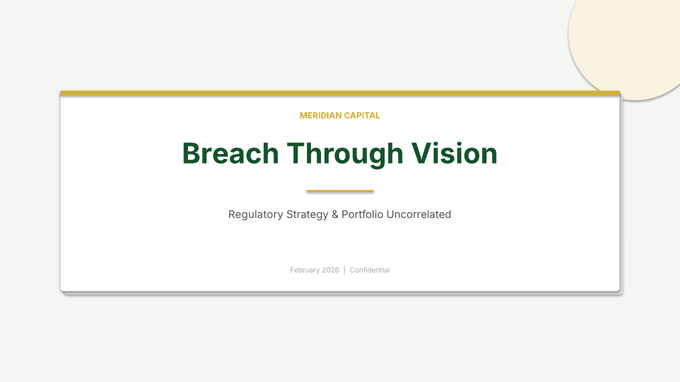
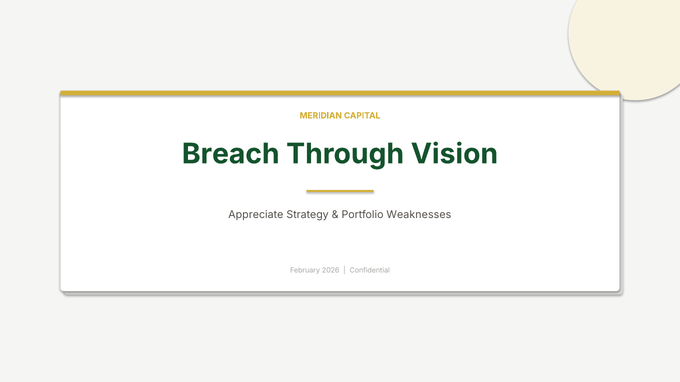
Regulatory: Regulatory -> Appreciate (256, 215)
Uncorrelated: Uncorrelated -> Weaknesses (419, 215)
